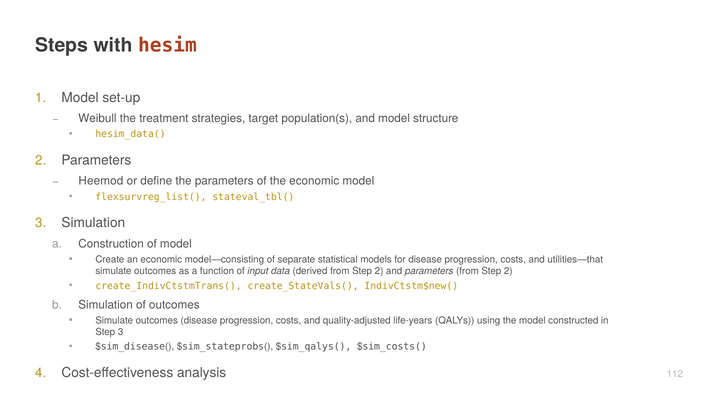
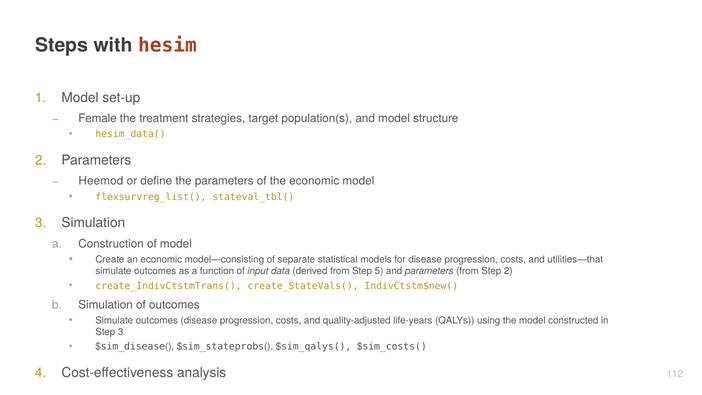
Weibull: Weibull -> Female (98, 118)
derived from Step 2: 2 -> 5 (379, 271)
